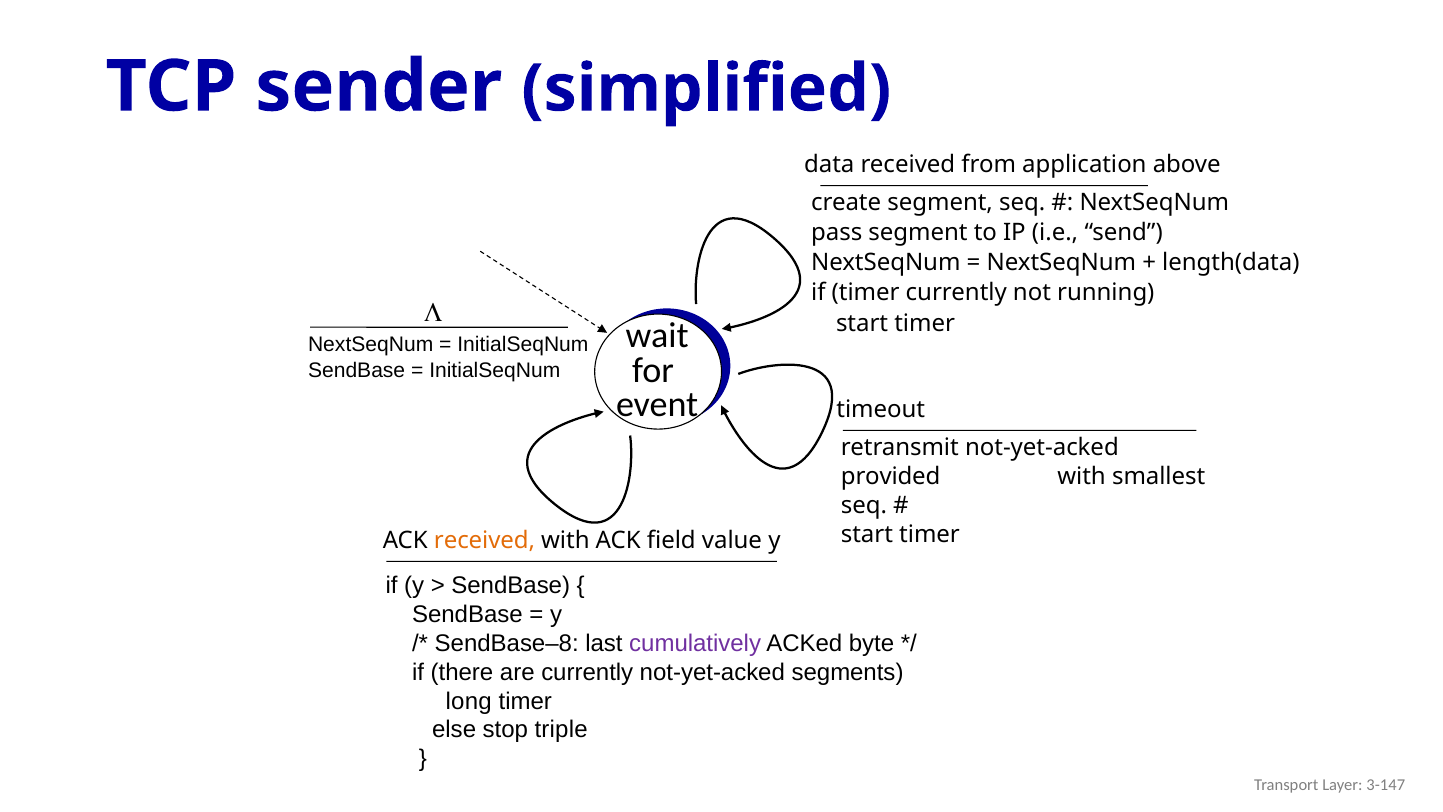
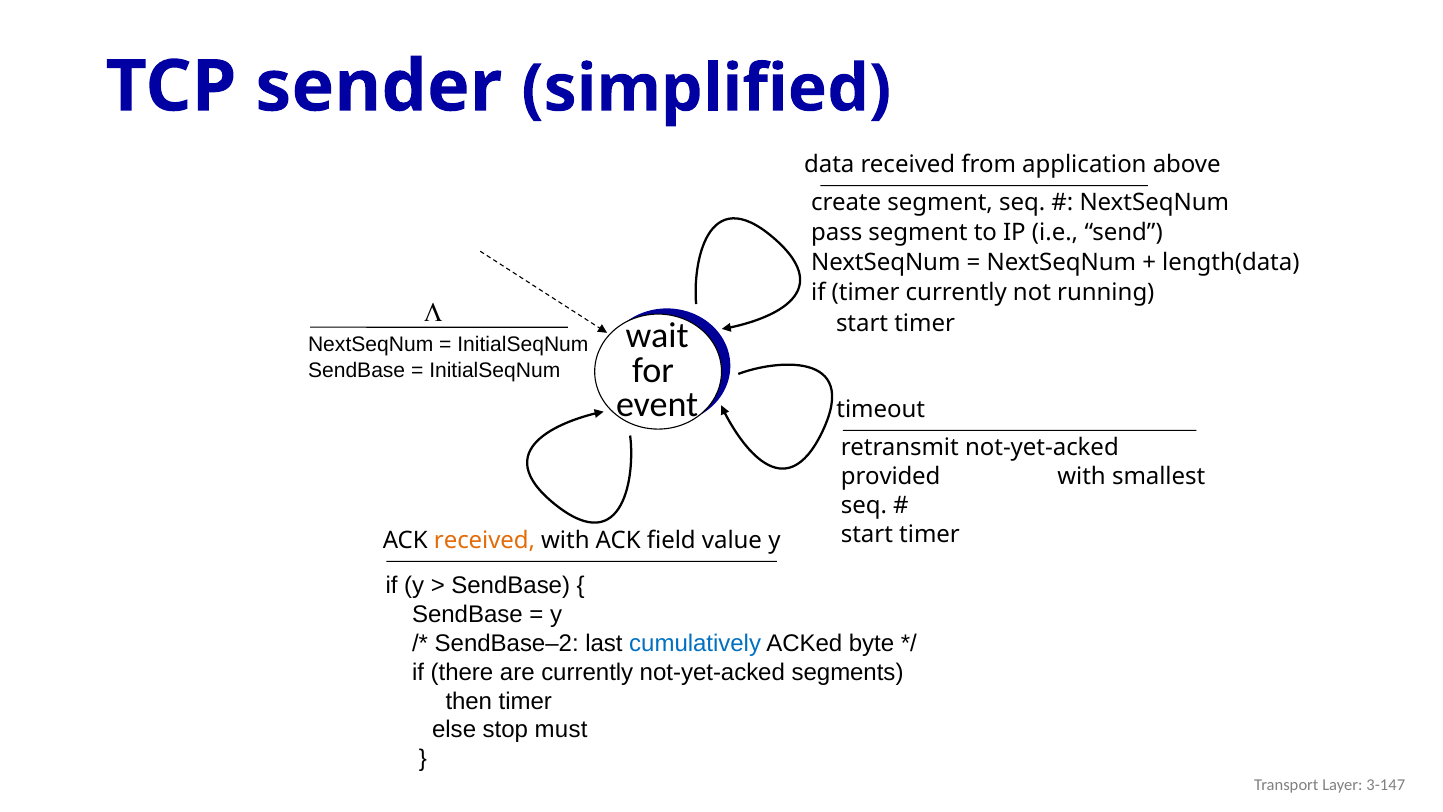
SendBase–8: SendBase–8 -> SendBase–2 (507, 643)
cumulatively colour: purple -> blue (695, 643)
long: long -> then (469, 701)
triple: triple -> must (561, 730)
